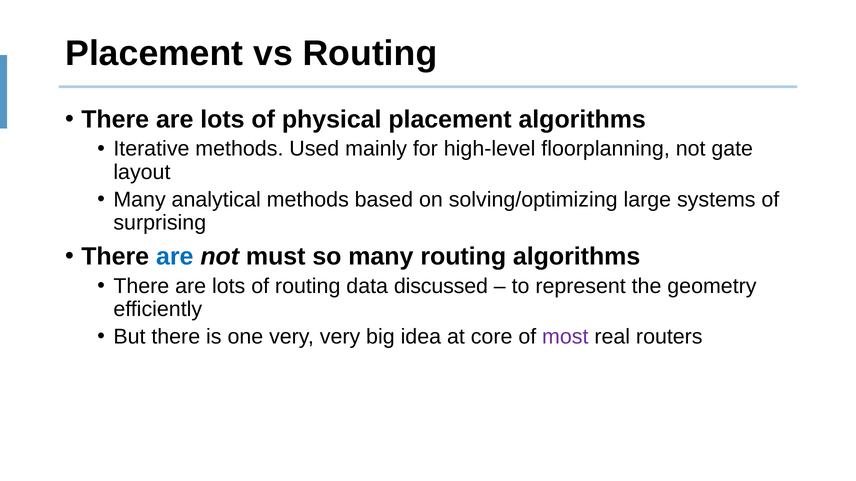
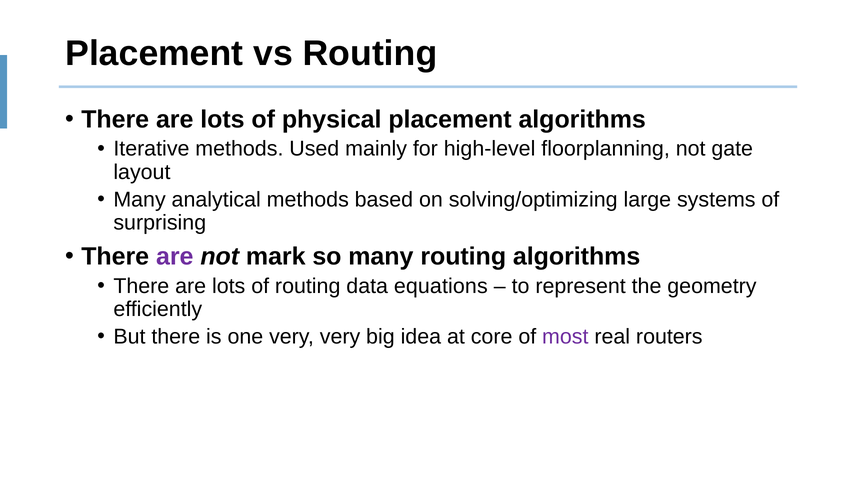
are colour: blue -> purple (175, 257)
must: must -> mark (276, 257)
discussed: discussed -> equations (441, 286)
